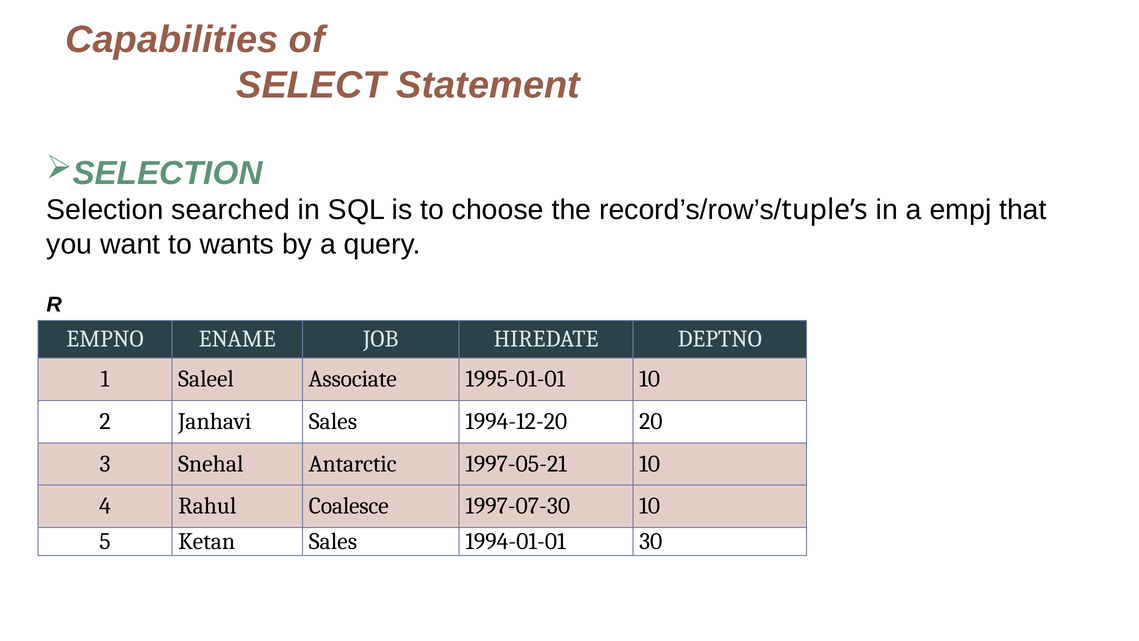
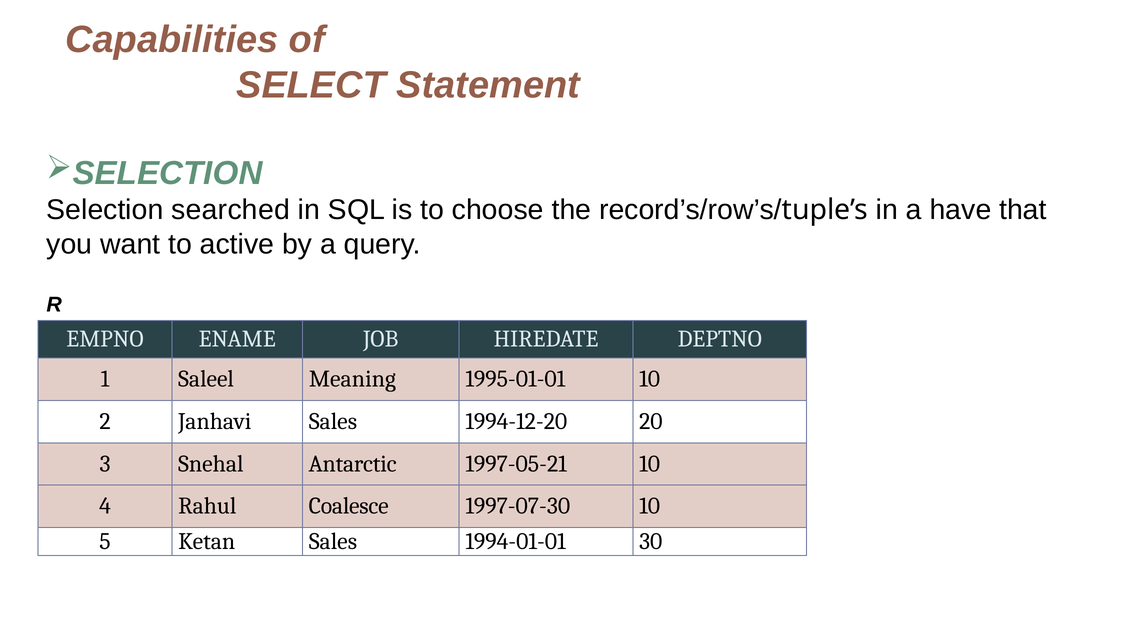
empj: empj -> have (961, 210)
wants: wants -> active (237, 244)
Associate: Associate -> Meaning (352, 379)
